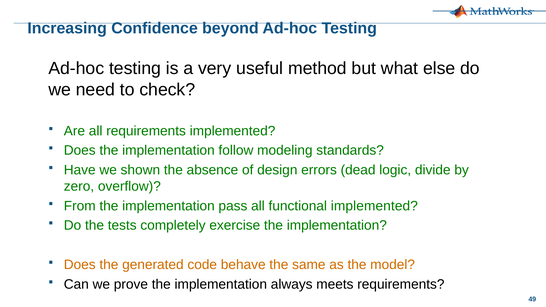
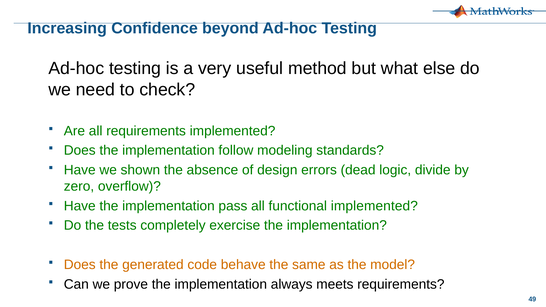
From: From -> Have (80, 206)
